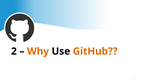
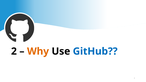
GitHub colour: orange -> blue (95, 51)
